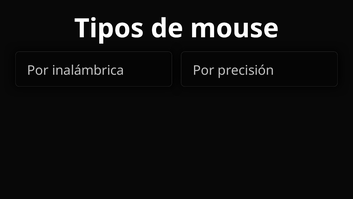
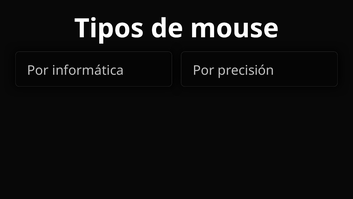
inalámbrica: inalámbrica -> informática (88, 70)
